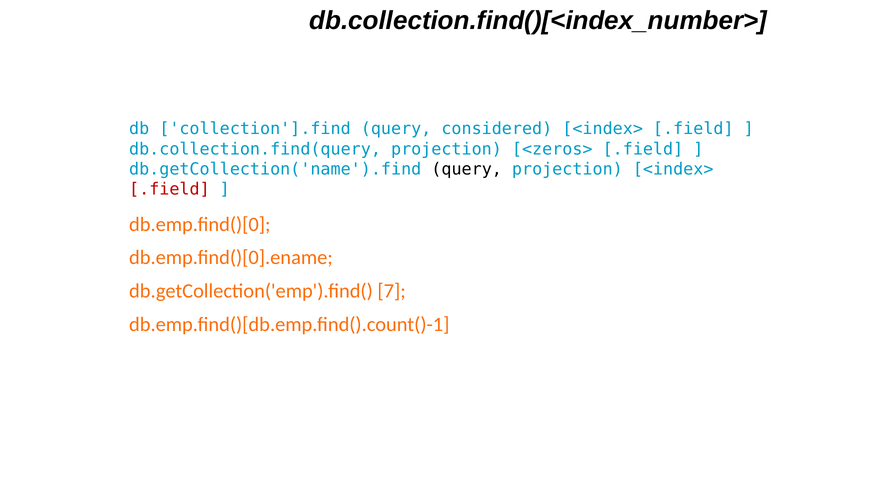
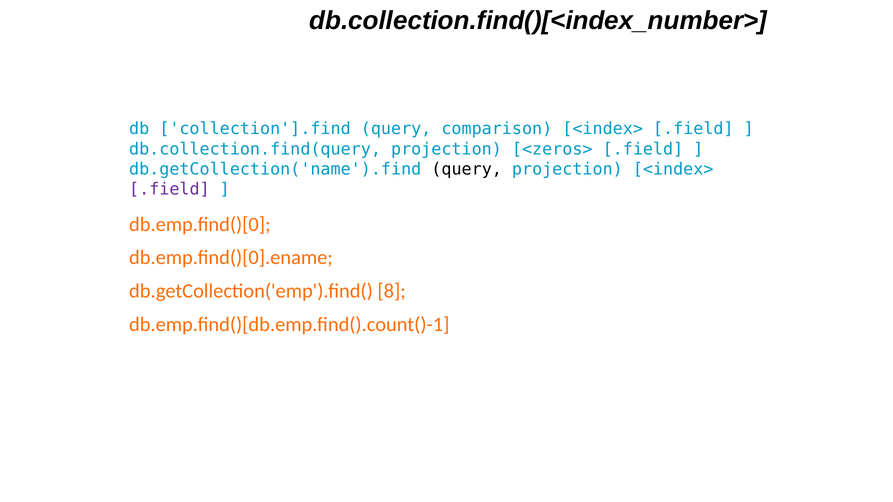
considered: considered -> comparison (497, 129)
.field colour: red -> purple (169, 189)
7: 7 -> 8 (392, 291)
